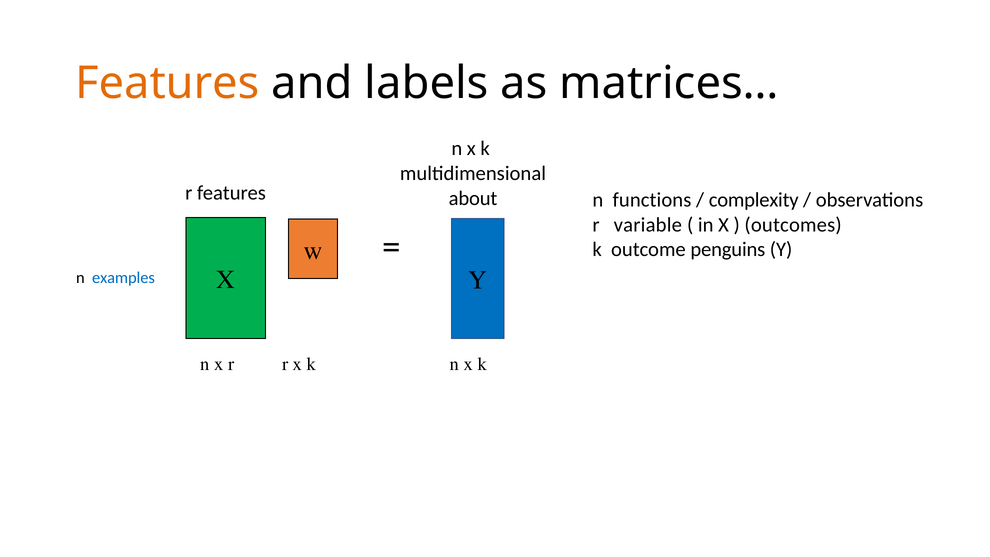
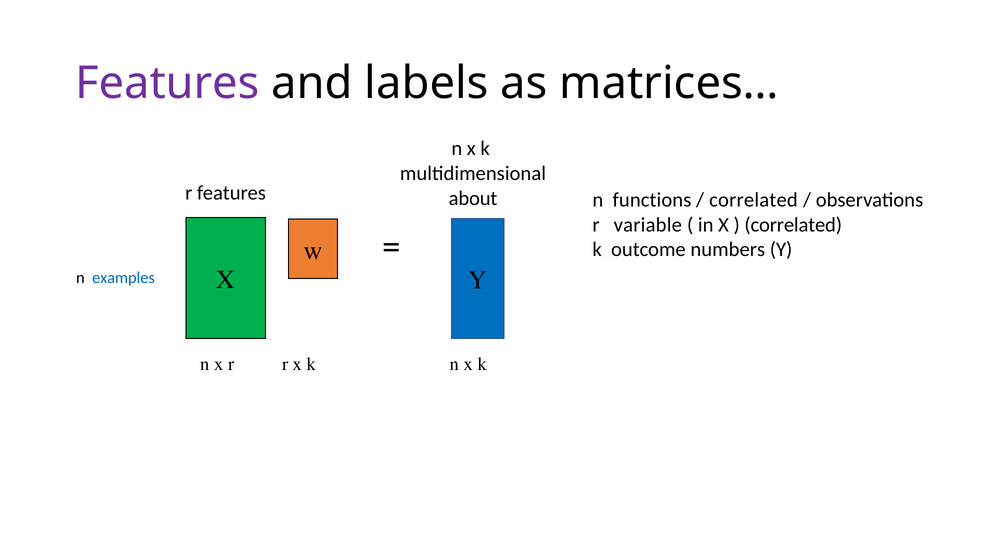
Features colour: orange -> purple (168, 83)
complexity: complexity -> correlated (753, 200)
outcomes: outcomes -> correlated (793, 225)
penguins: penguins -> numbers (728, 249)
